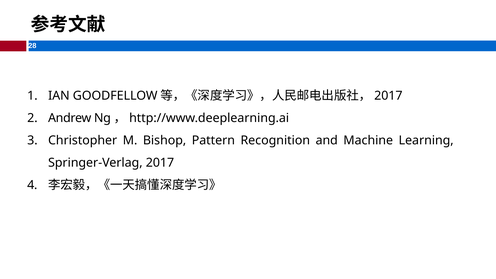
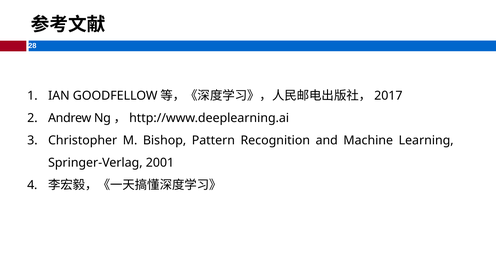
Springer-Verlag 2017: 2017 -> 2001 (160, 163)
